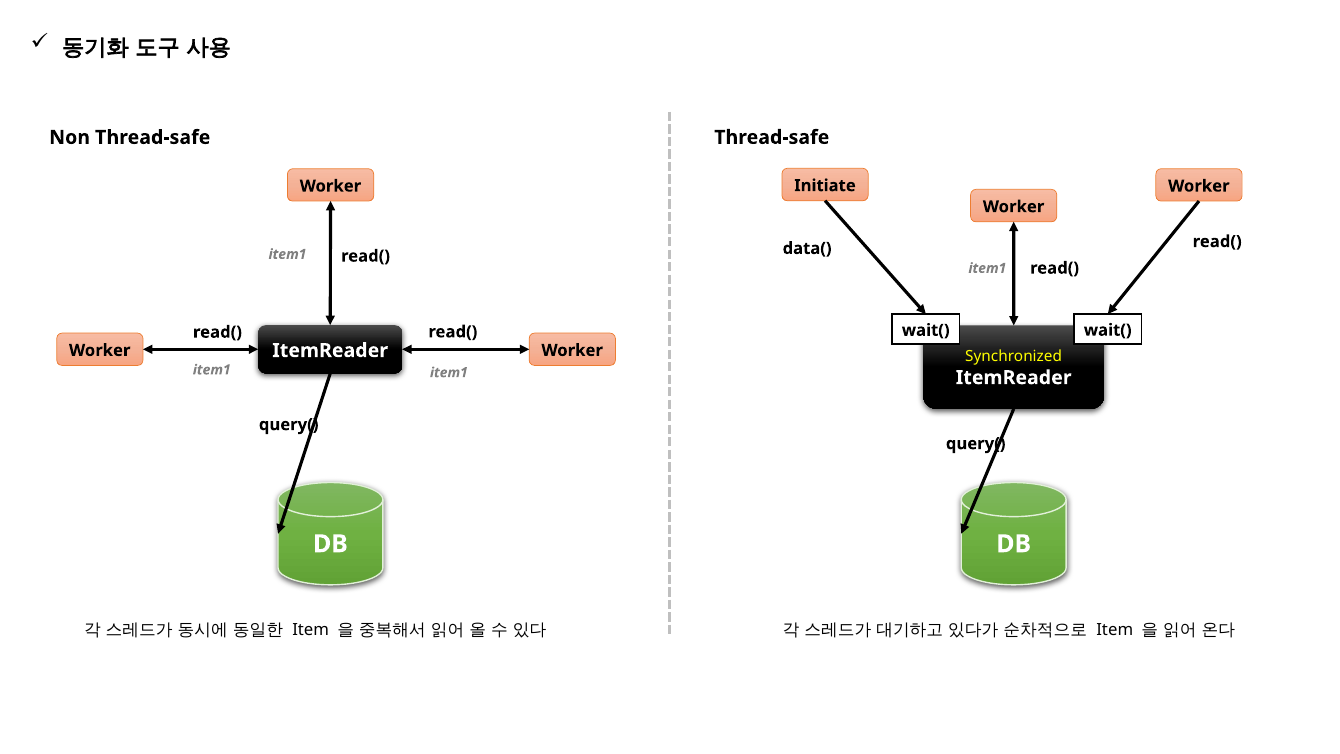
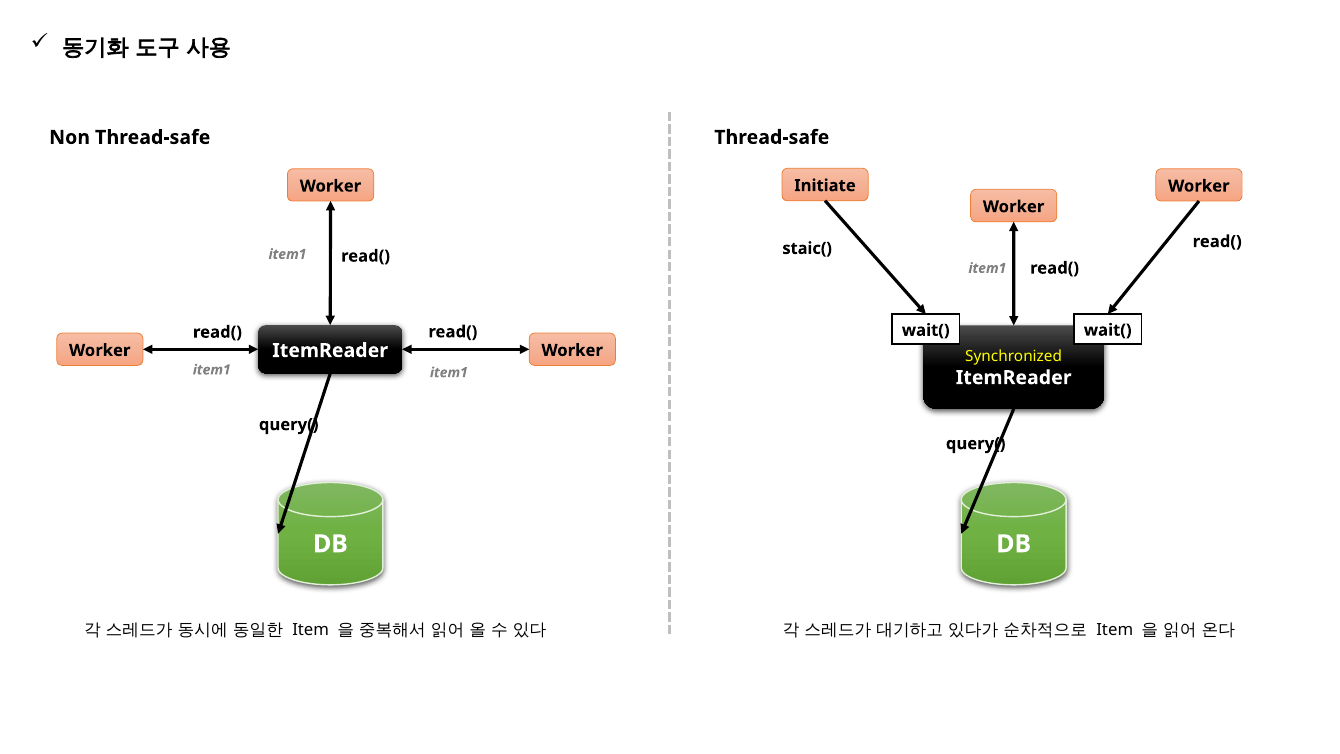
data(: data( -> staic( (807, 248)
